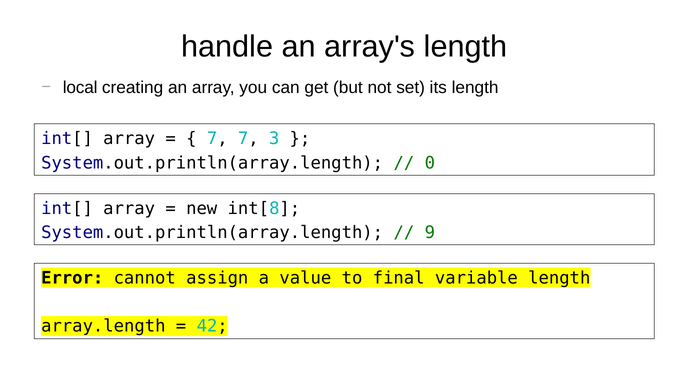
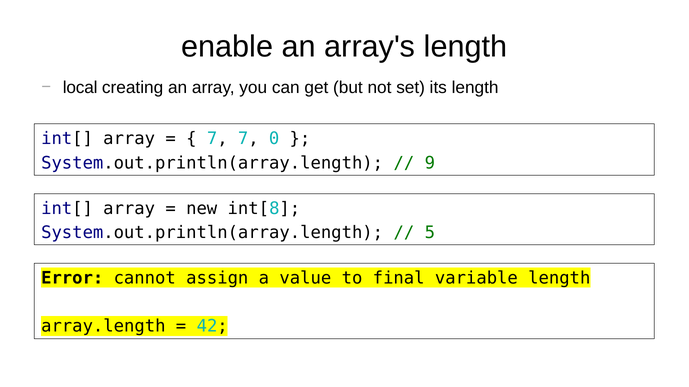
handle: handle -> enable (227, 46)
3: 3 -> 0 (274, 139)
0: 0 -> 9 (430, 163)
9: 9 -> 5 (430, 233)
